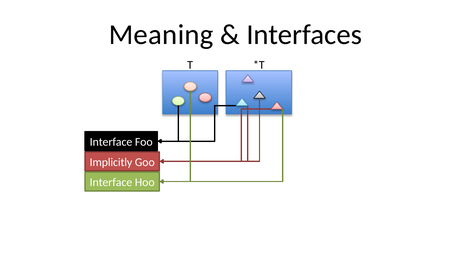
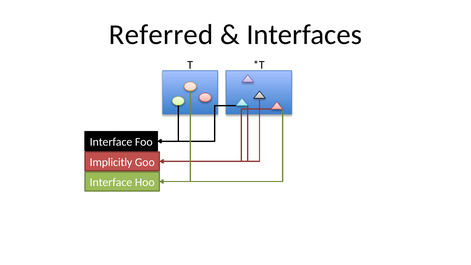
Meaning: Meaning -> Referred (161, 35)
